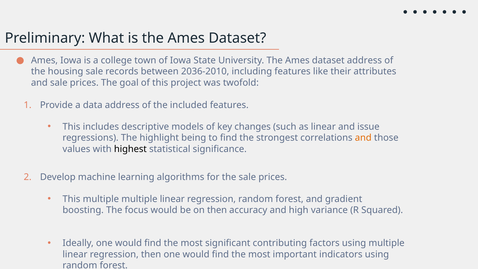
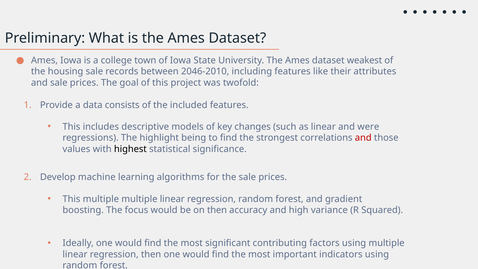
dataset address: address -> weakest (365, 60)
2036-2010: 2036-2010 -> 2046-2010 (205, 71)
data address: address -> consists (122, 105)
issue: issue -> were (368, 127)
and colour: orange -> red (363, 138)
